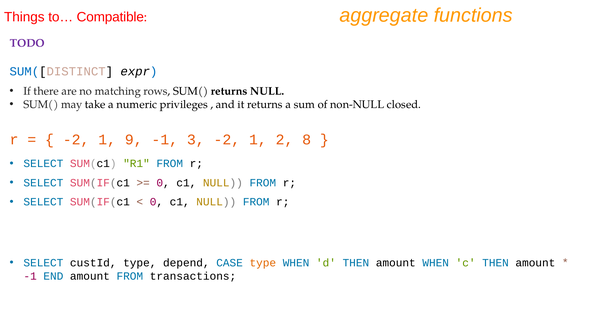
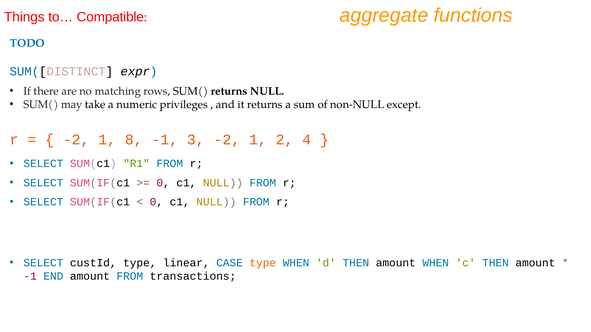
TODO colour: purple -> blue (27, 43)
closed: closed -> except (404, 105)
9: 9 -> 8 (134, 140)
8: 8 -> 4 (307, 140)
depend: depend -> linear (186, 263)
